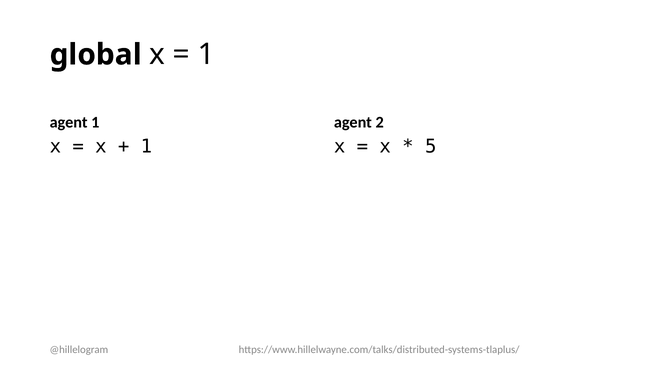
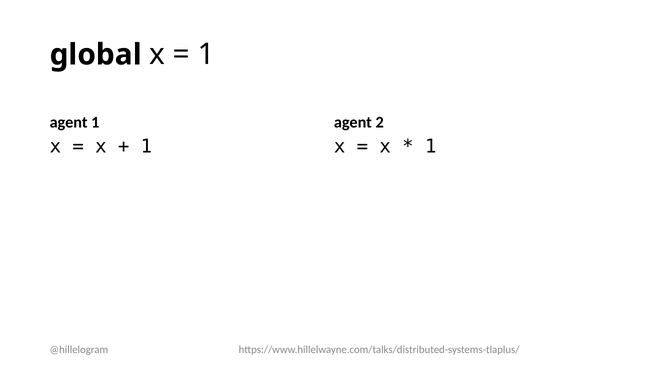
5: 5 -> 1 (431, 146)
